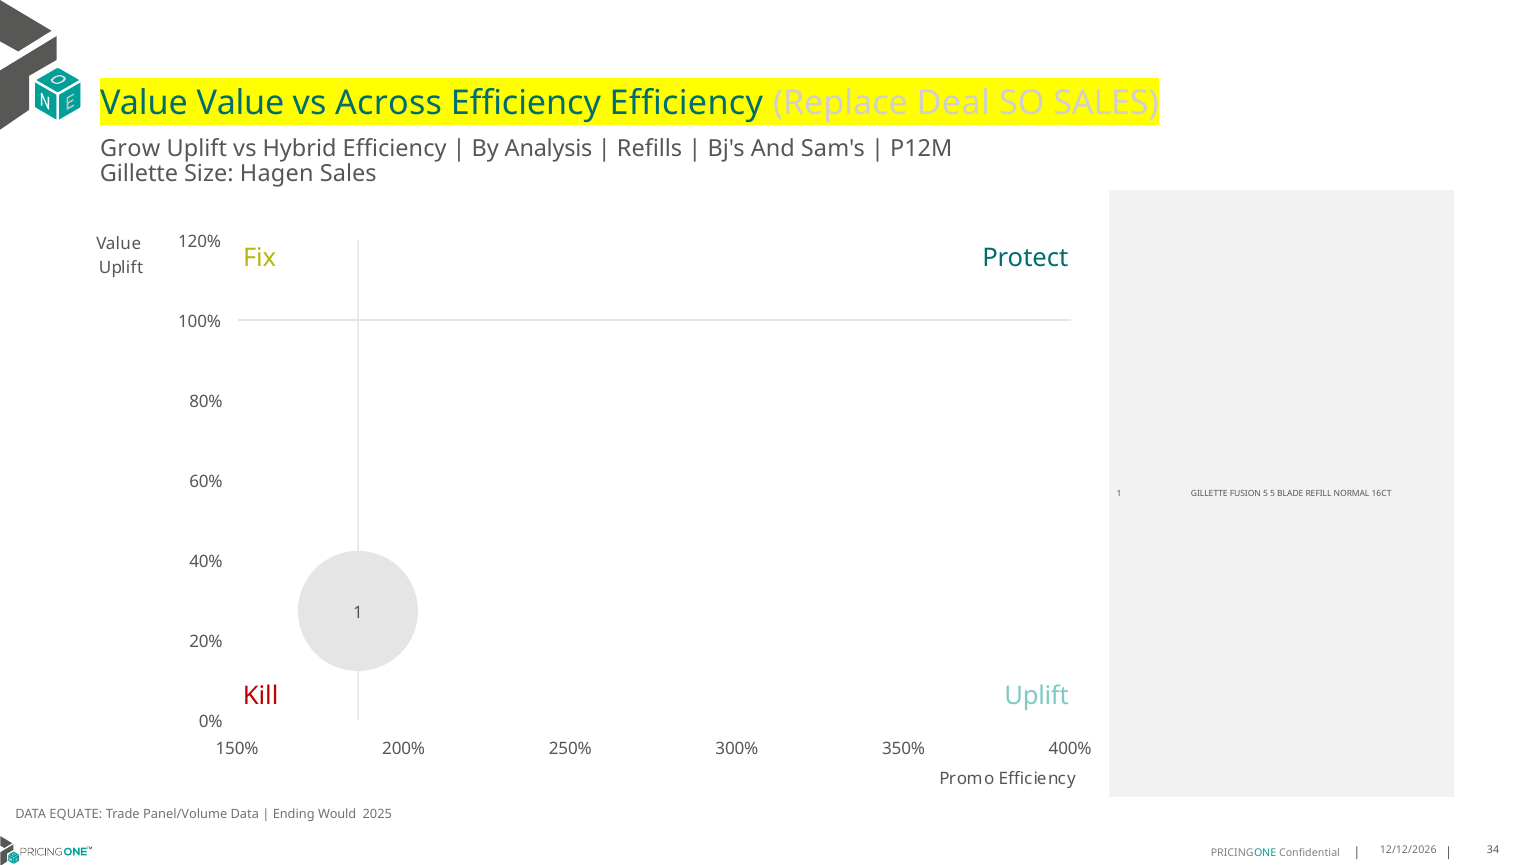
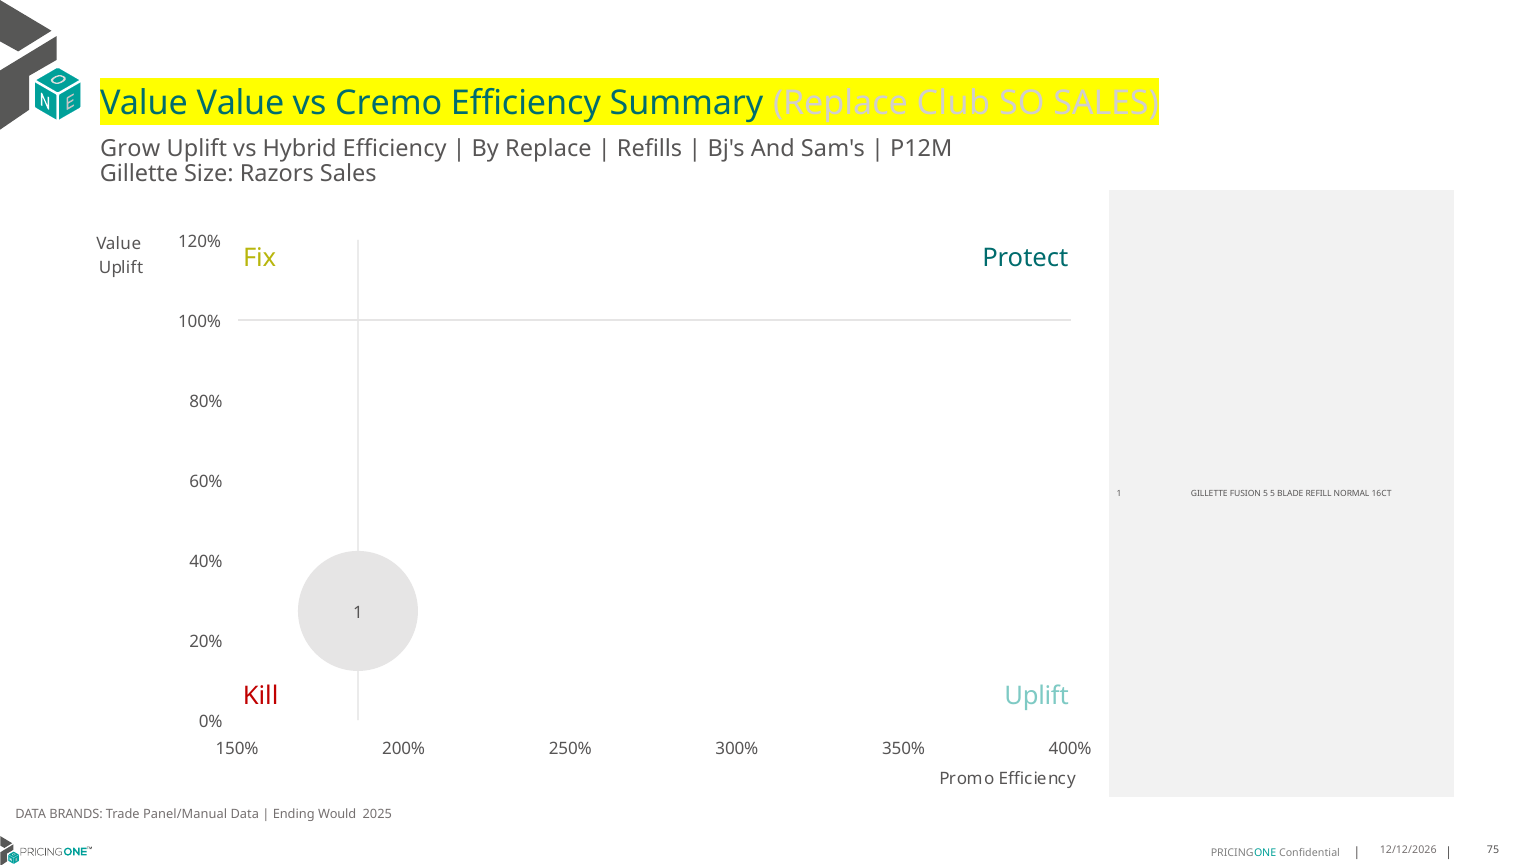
Across: Across -> Cremo (389, 103)
Efficiency Efficiency: Efficiency -> Summary (687, 103)
Deal: Deal -> Club (953, 103)
By Analysis: Analysis -> Replace (548, 149)
Hagen: Hagen -> Razors (277, 174)
EQUATE: EQUATE -> BRANDS (76, 814)
Panel/Volume: Panel/Volume -> Panel/Manual (185, 814)
34: 34 -> 75 (1493, 850)
